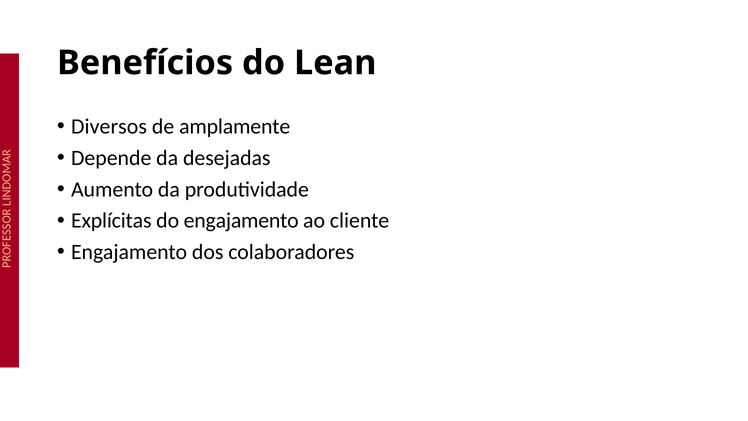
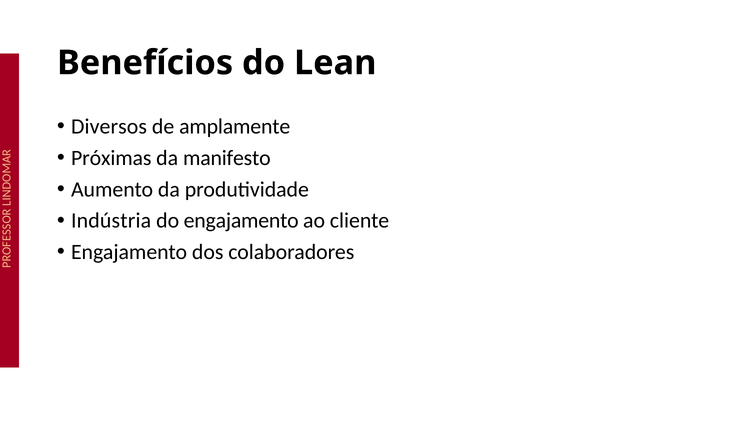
Depende: Depende -> Próximas (111, 158)
desejadas: desejadas -> manifesto (227, 158)
Explícitas: Explícitas -> Indústria (111, 221)
